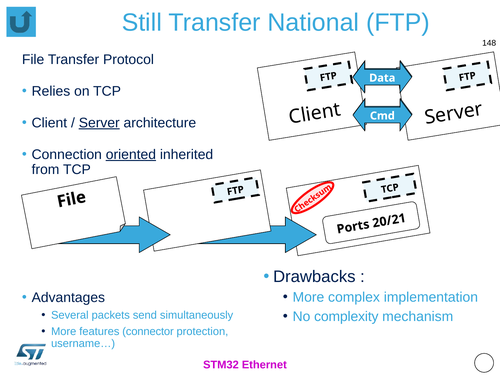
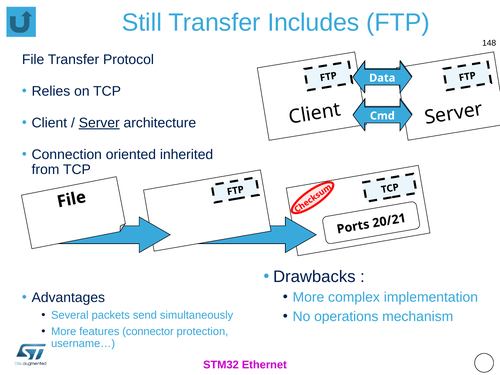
National: National -> Includes (313, 23)
oriented underline: present -> none (131, 155)
complexity: complexity -> operations (346, 316)
